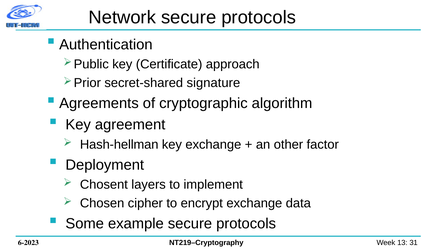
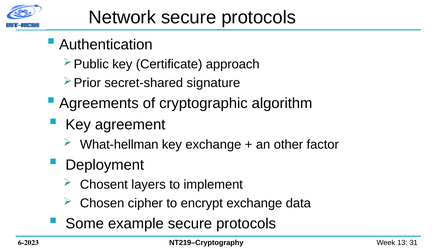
Hash-hellman: Hash-hellman -> What-hellman (119, 144)
